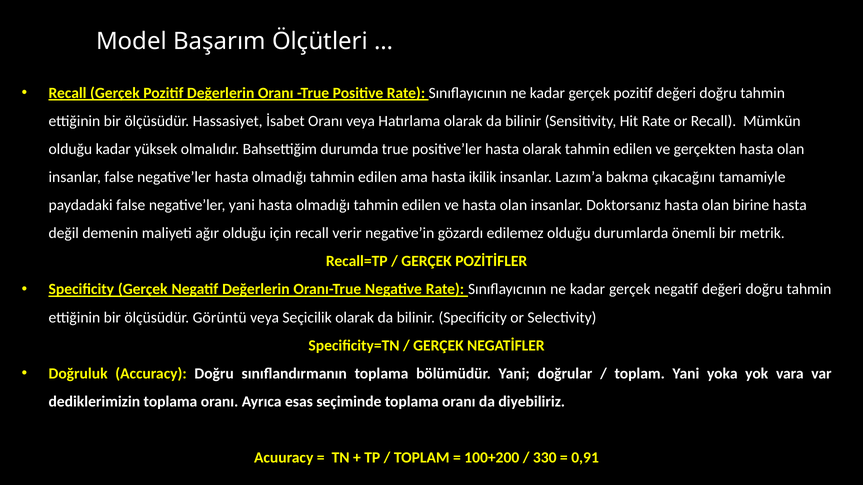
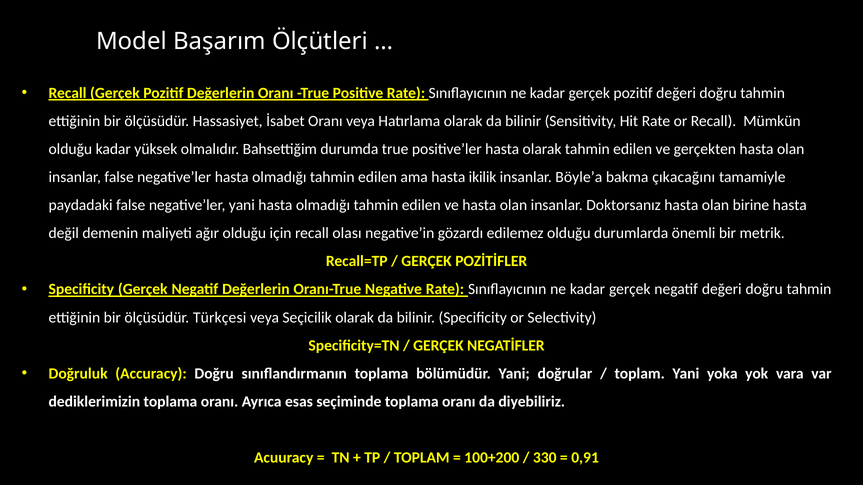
Lazım’a: Lazım’a -> Böyle’a (579, 177)
verir: verir -> olası (347, 233)
Görüntü: Görüntü -> Türkçesi (220, 318)
